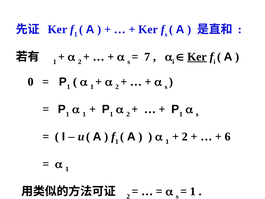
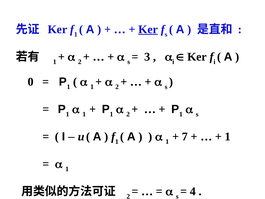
Ker underline: none -> present (148, 29)
7: 7 -> 3 (147, 57)
Ker underline: present -> none (197, 57)
2: 2 -> 7 (185, 136)
6: 6 -> 1 (228, 136)
1: 1 -> 4 (193, 191)
